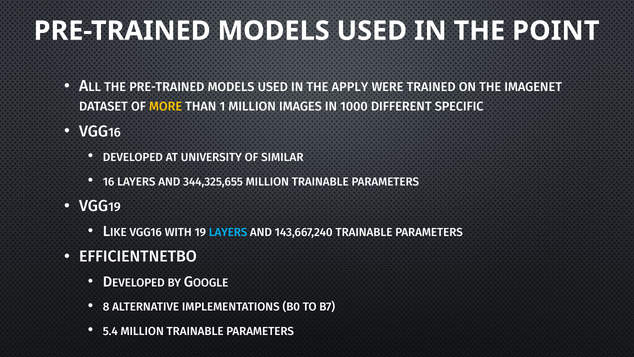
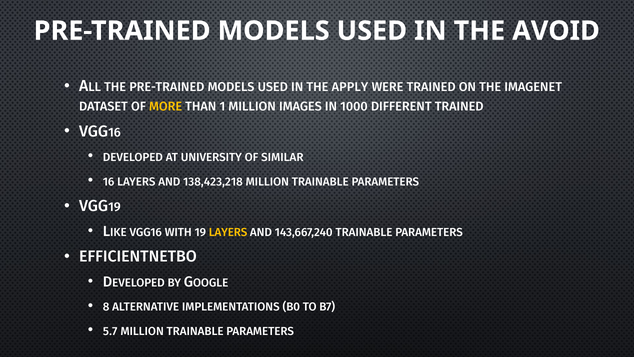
POINT: POINT -> AVOID (556, 31)
DIFFERENT SPECIFIC: SPECIFIC -> TRAINED (459, 106)
344,325,655: 344,325,655 -> 138,423,218 (213, 182)
LAYERS colour: light blue -> yellow (228, 232)
5.4: 5.4 -> 5.7 (110, 331)
